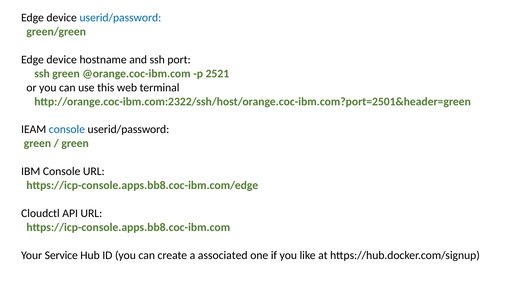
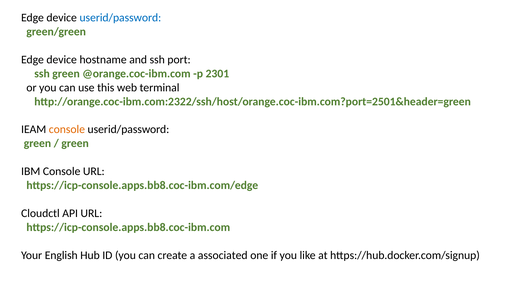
2521: 2521 -> 2301 (217, 73)
console colour: blue -> orange (67, 129)
Service: Service -> English (61, 255)
